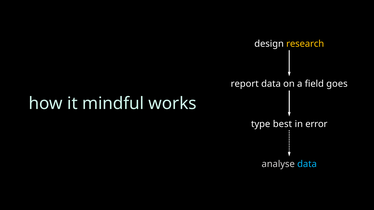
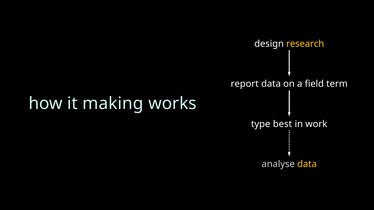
goes: goes -> term (337, 84)
mindful: mindful -> making (113, 104)
error: error -> work (316, 124)
data colour: light blue -> yellow (307, 164)
